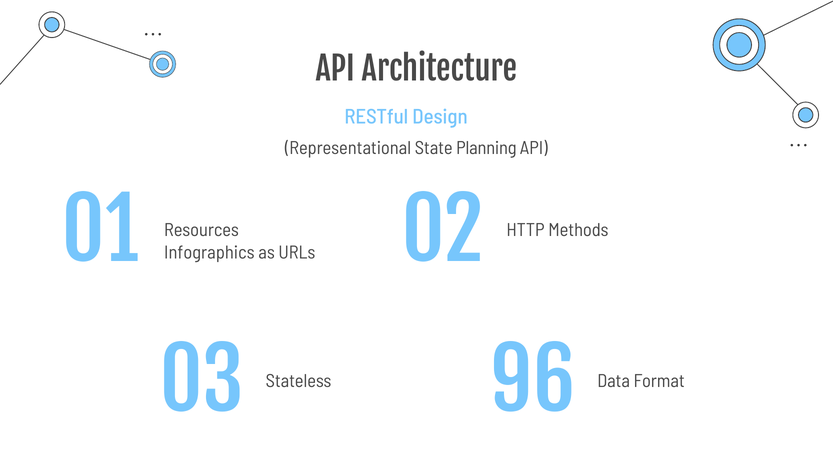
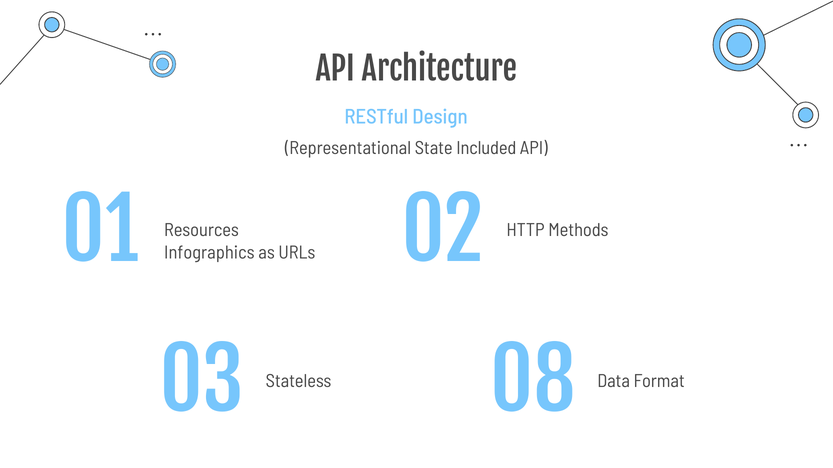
Planning: Planning -> Included (486, 148)
96: 96 -> 08 (533, 384)
